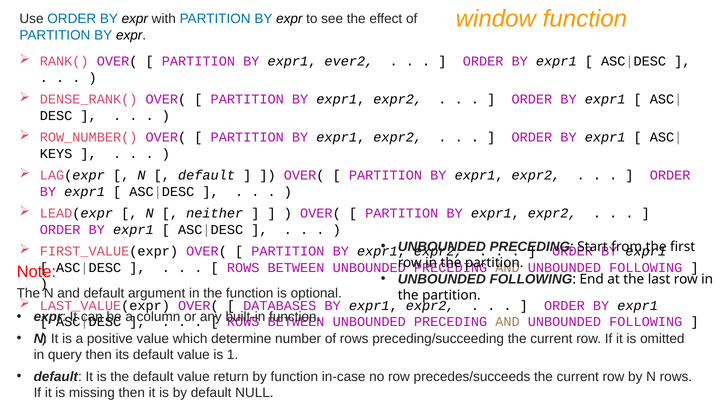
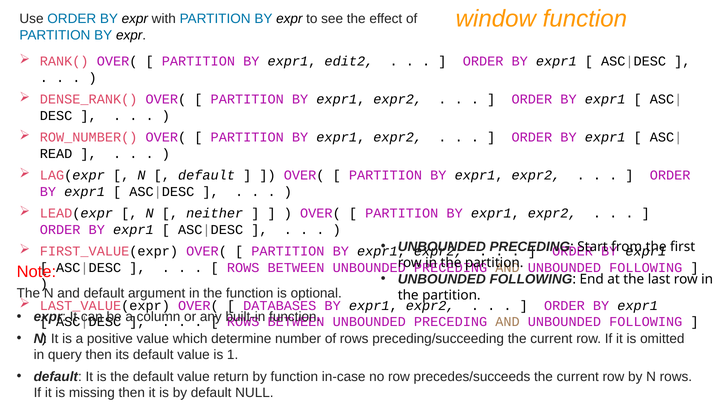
ever2: ever2 -> edit2 (349, 61)
KEYS: KEYS -> READ (56, 154)
